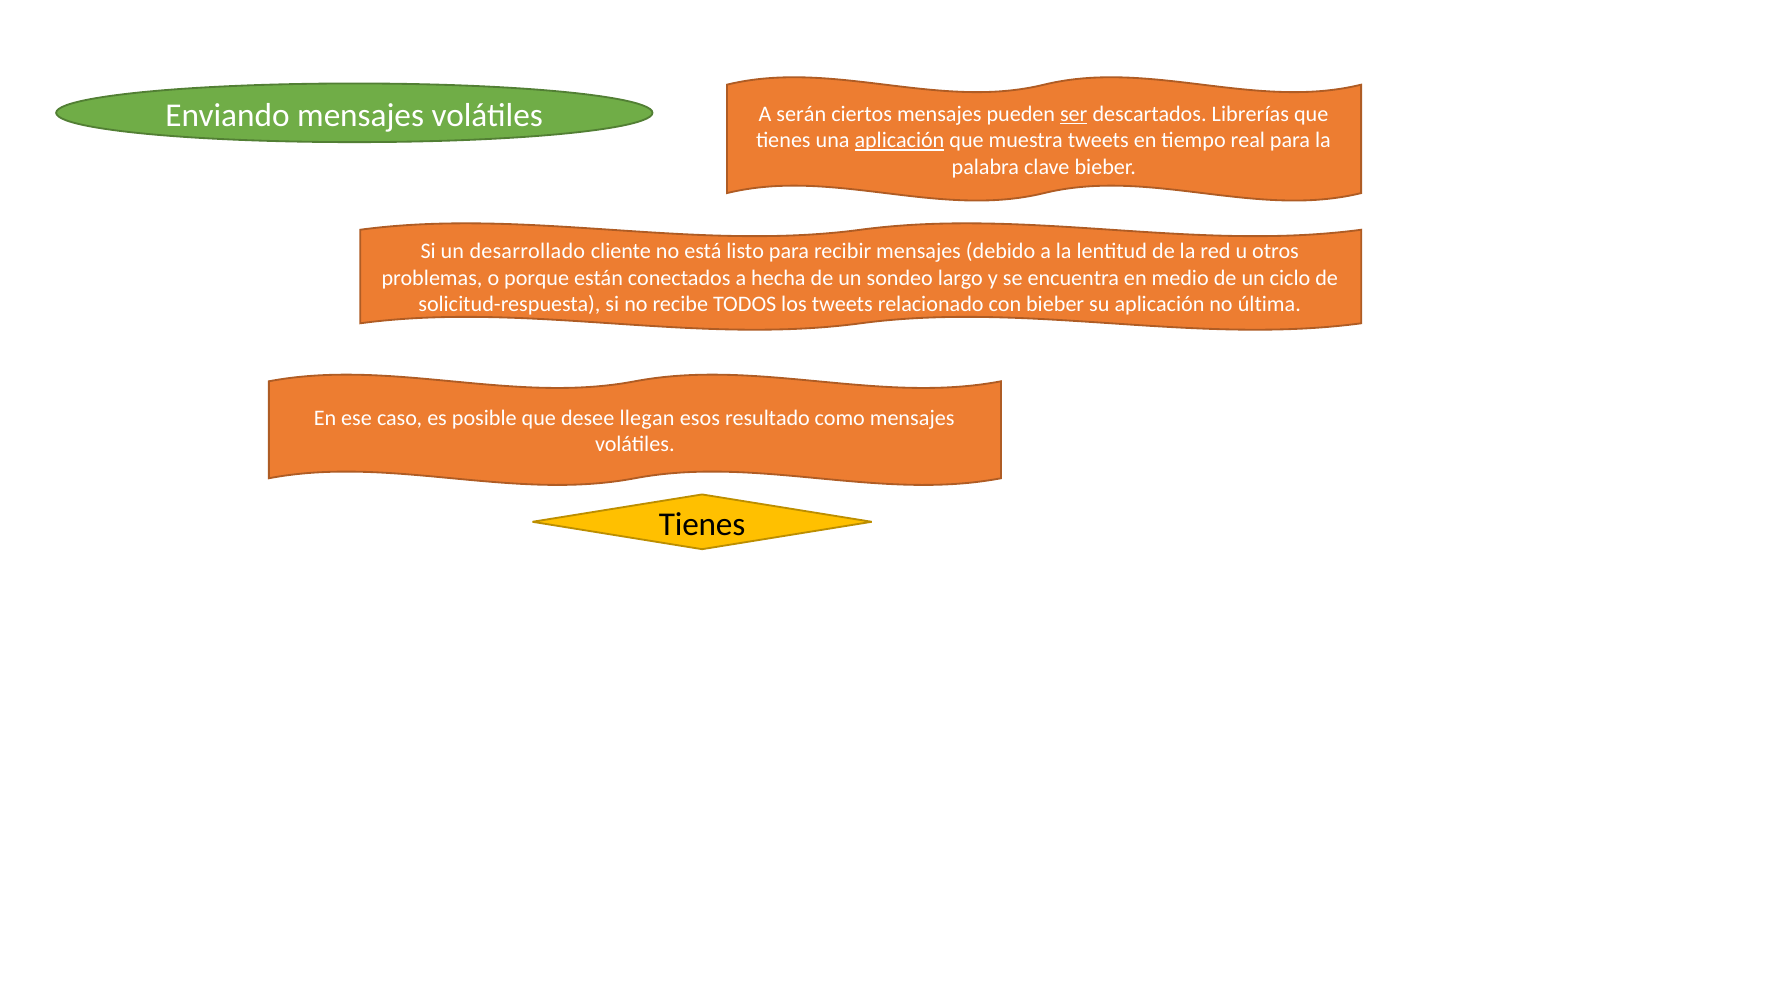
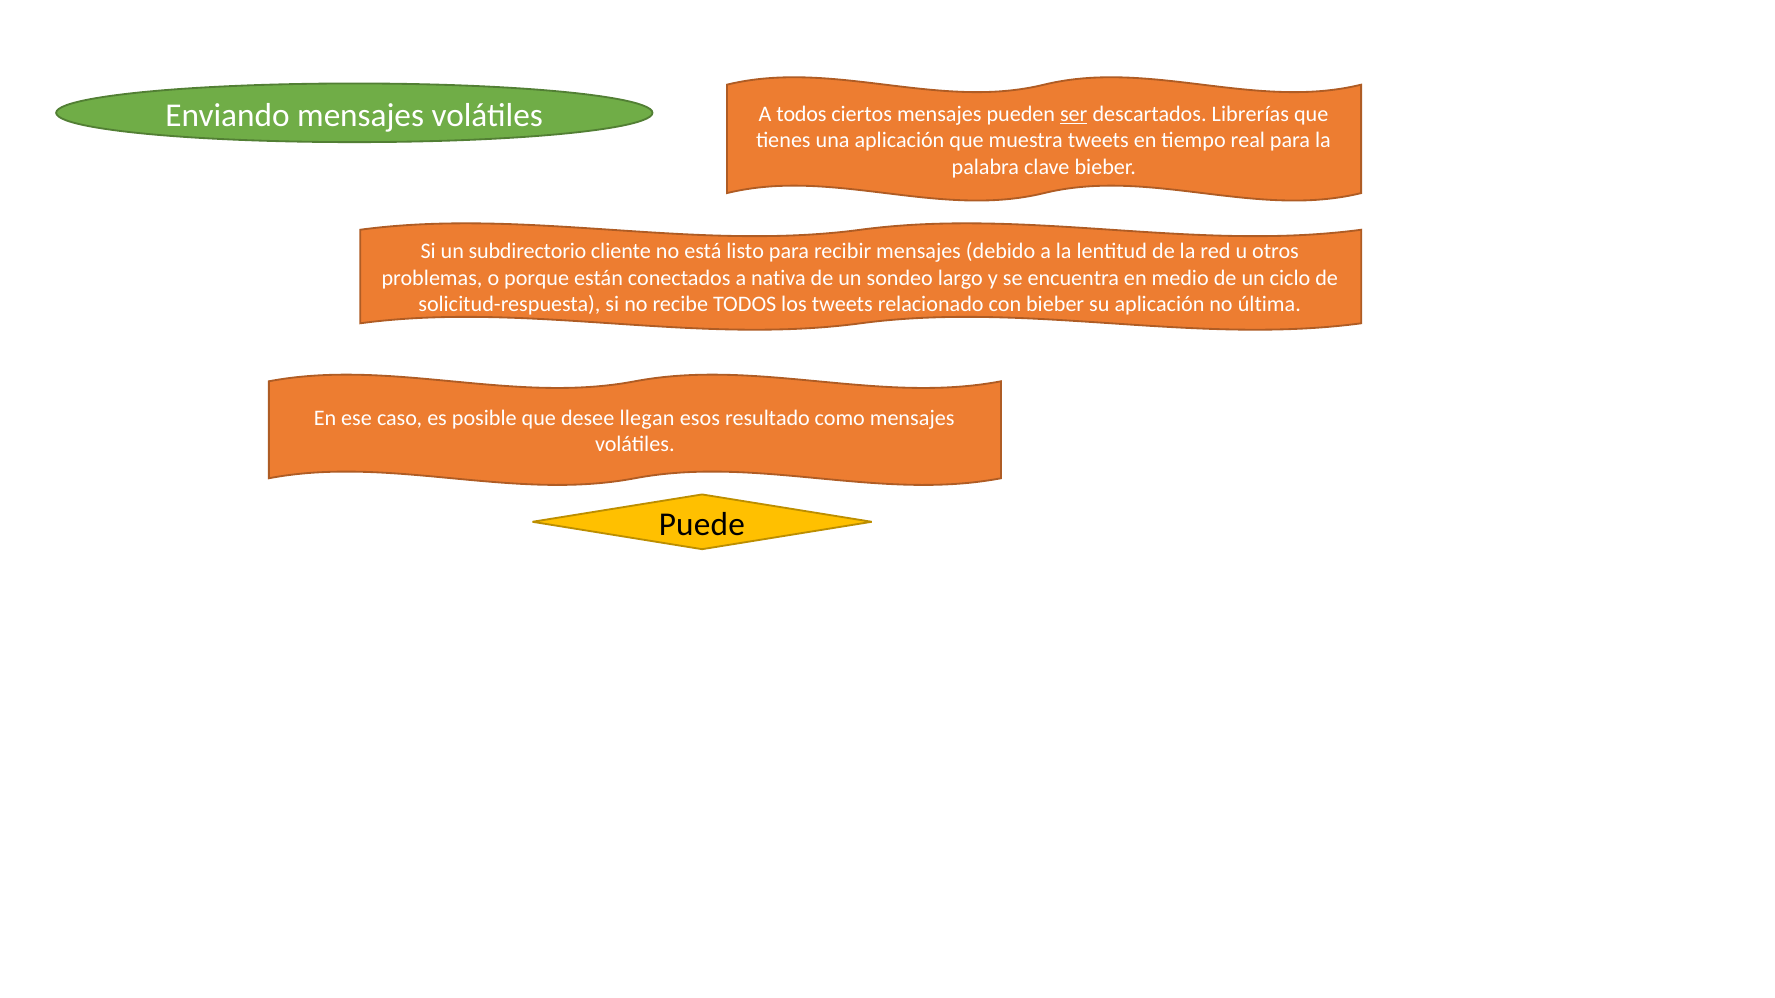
A serán: serán -> todos (801, 114)
aplicación underline: present -> none (899, 140)
desarrollado: desarrollado -> subdirectorio (528, 252)
hecha: hecha -> nativa (778, 278)
Tienes: Tienes -> Puede (702, 524)
